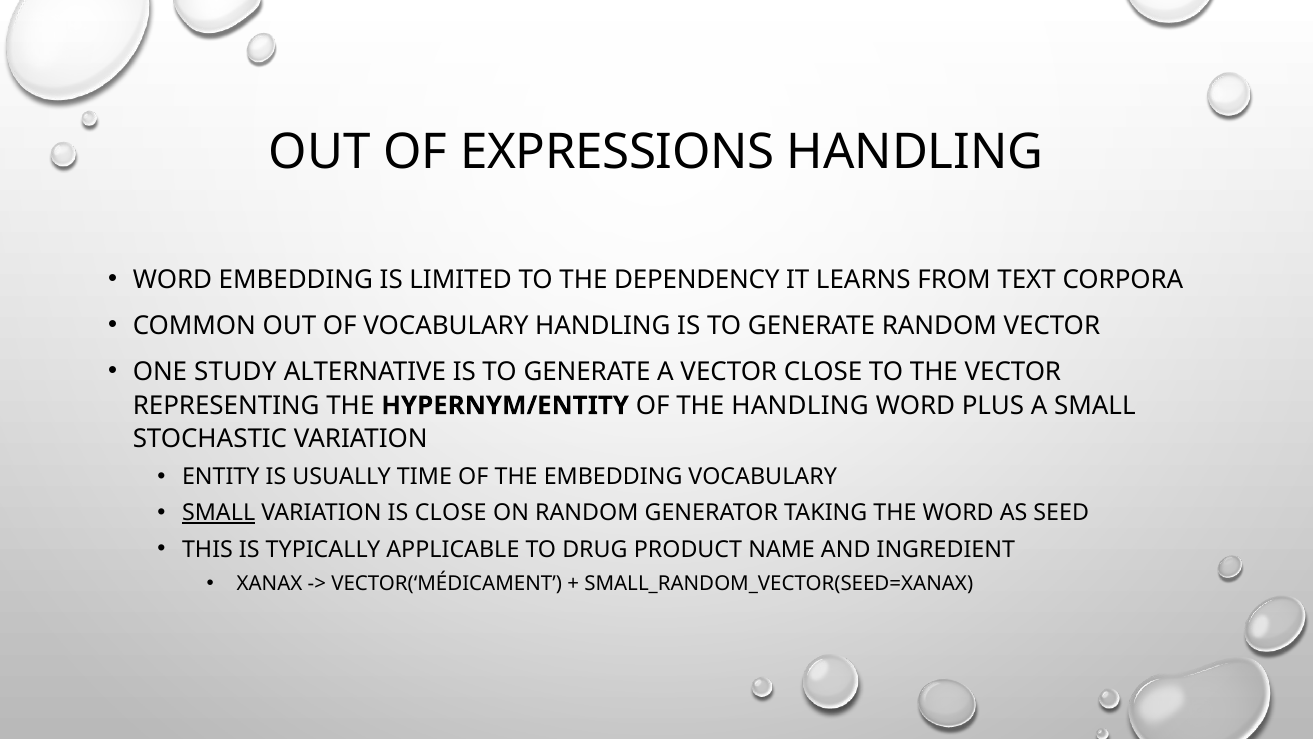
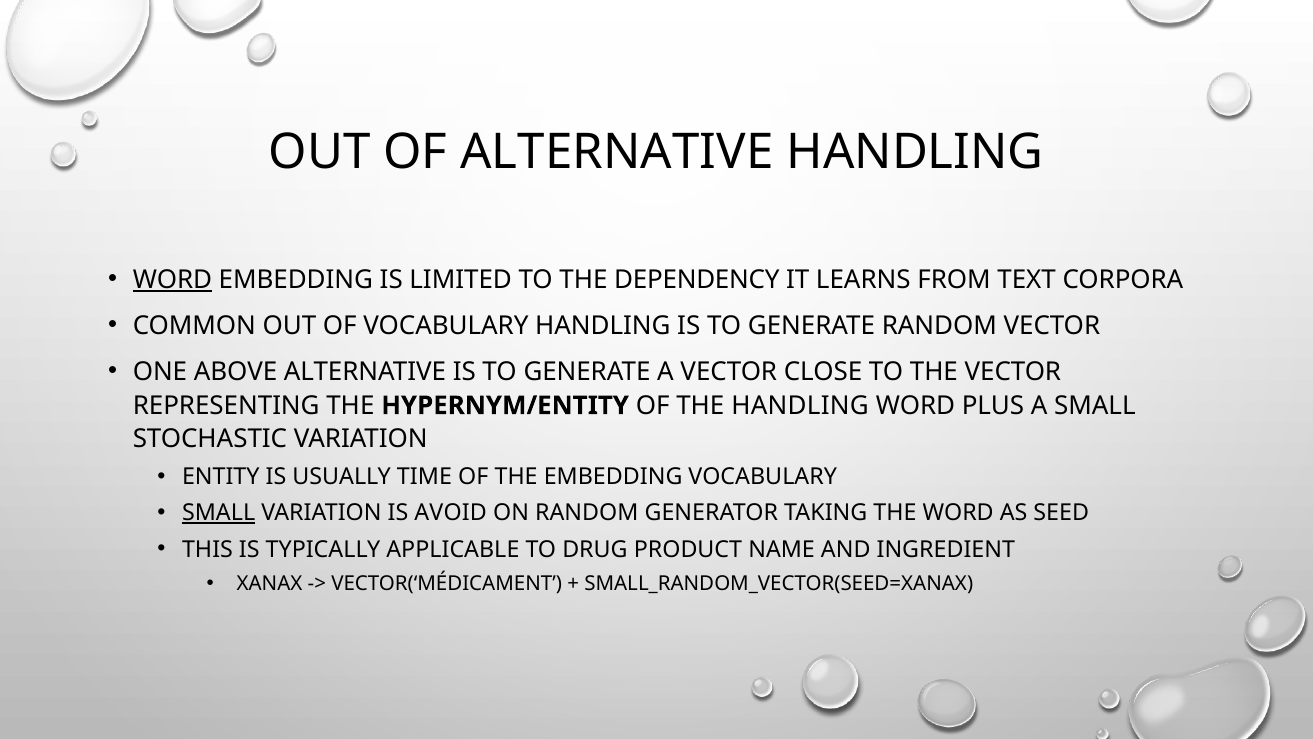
OF EXPRESSIONS: EXPRESSIONS -> ALTERNATIVE (617, 152)
WORD underline: none -> present (172, 280)
STUDY: STUDY -> ABOVE (236, 372)
IS CLOSE: CLOSE -> AVOID (451, 513)
